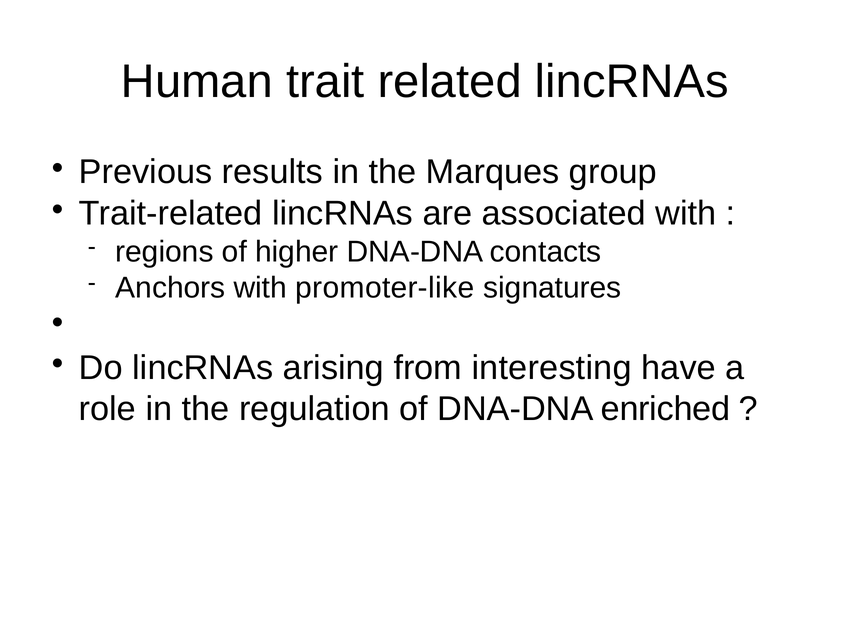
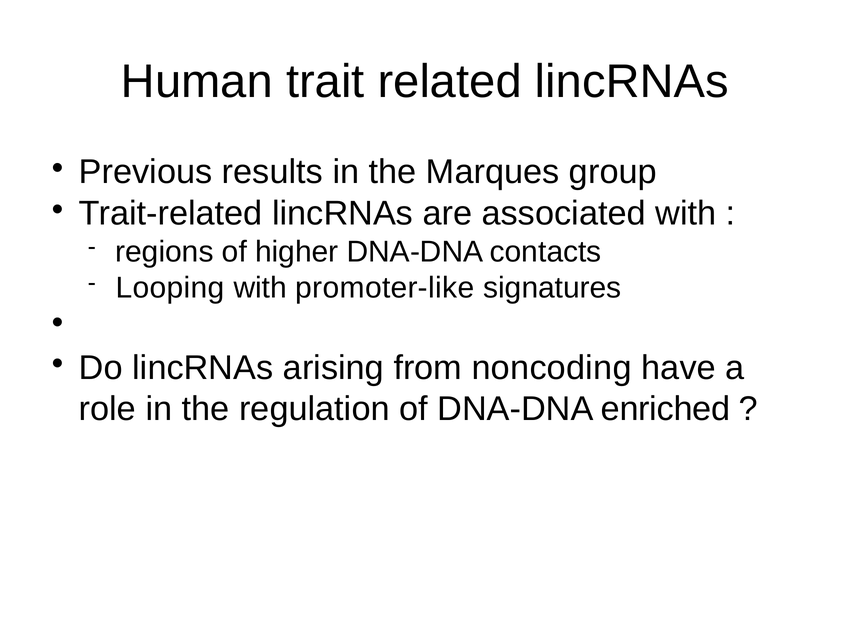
Anchors: Anchors -> Looping (170, 288)
interesting: interesting -> noncoding (552, 368)
